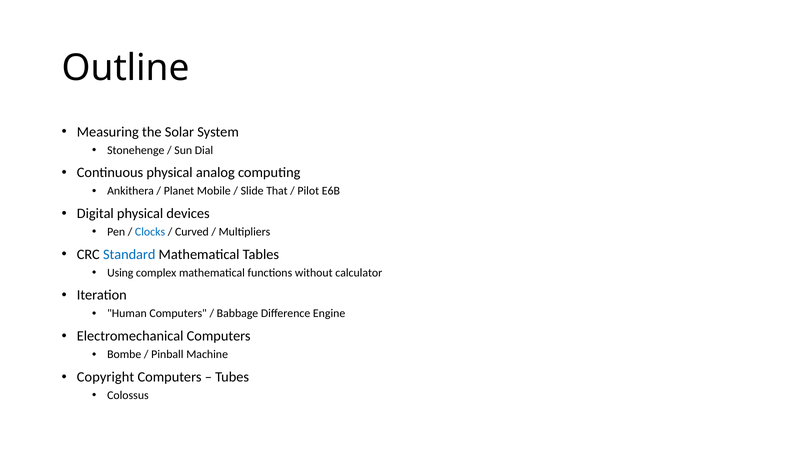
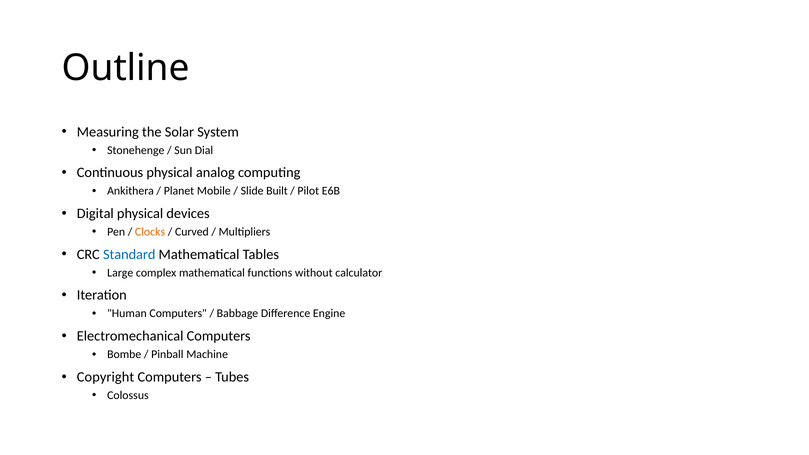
That: That -> Built (277, 191)
Clocks colour: blue -> orange (150, 232)
Using: Using -> Large (120, 273)
